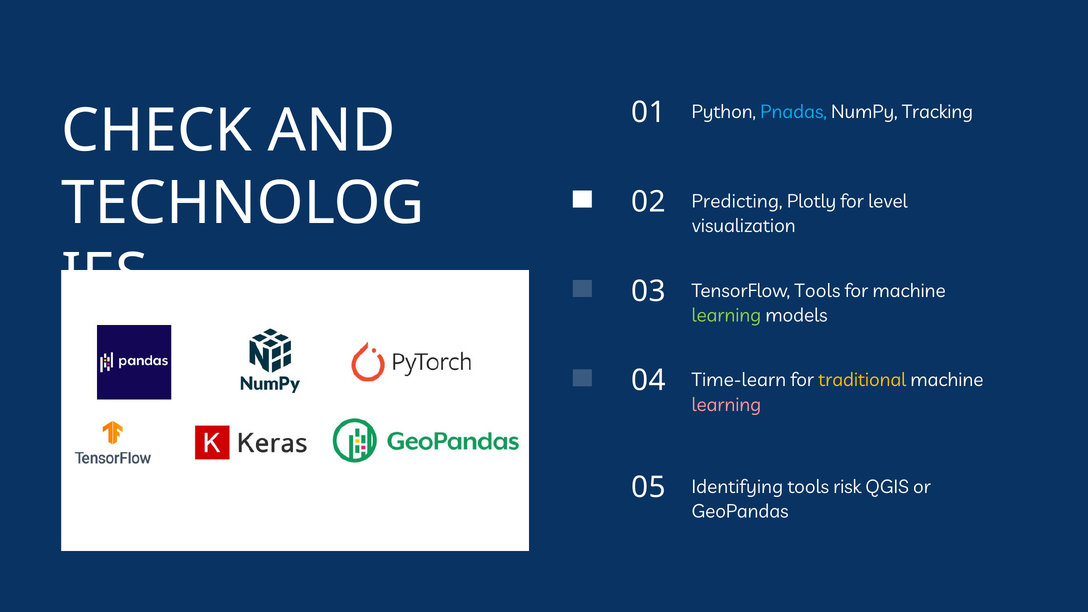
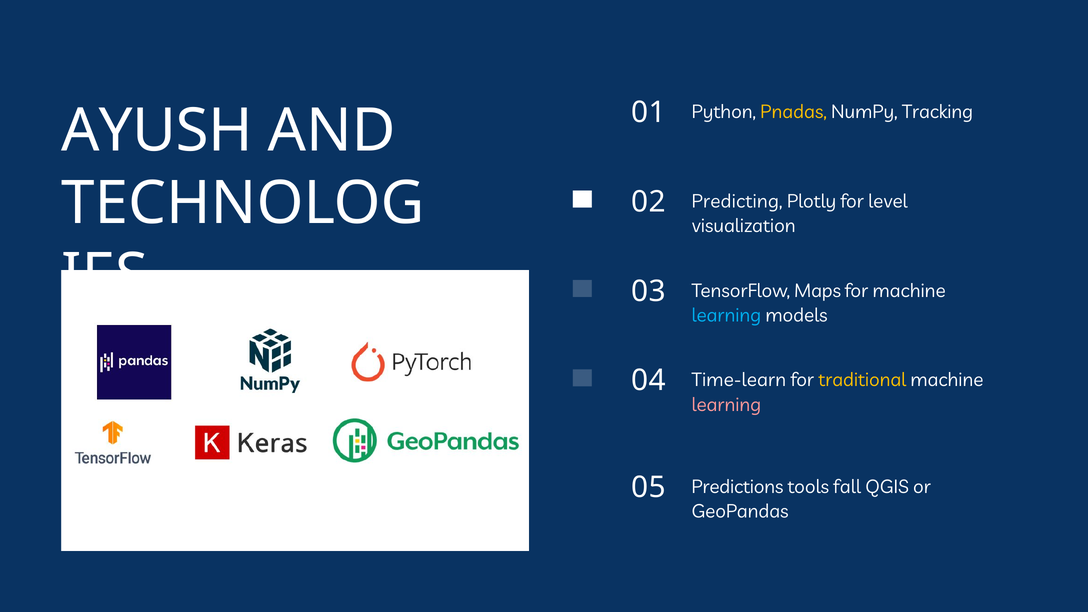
Pnadas colour: light blue -> yellow (794, 112)
CHECK: CHECK -> AYUSH (157, 131)
TensorFlow Tools: Tools -> Maps (818, 291)
learning colour: light green -> light blue (726, 315)
Identifying: Identifying -> Predictions (737, 487)
risk: risk -> fall (847, 487)
